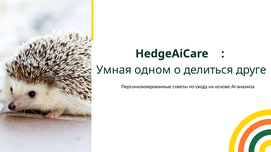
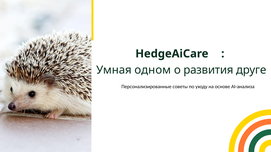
делиться: делиться -> развития (208, 70)
